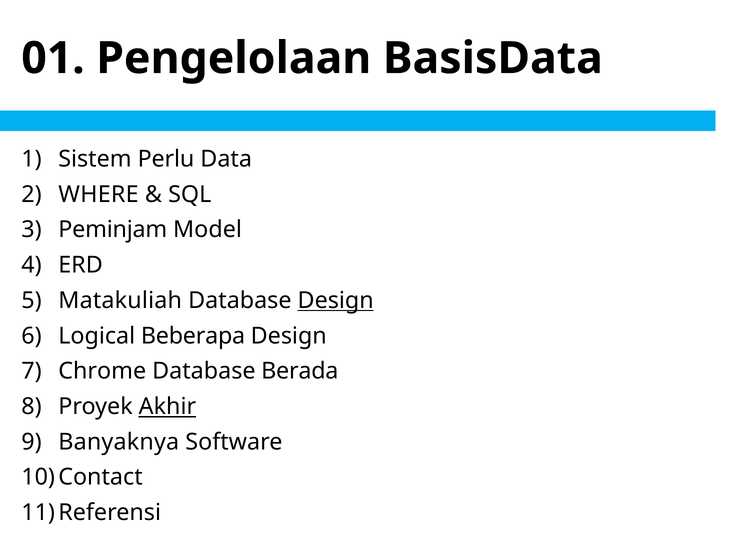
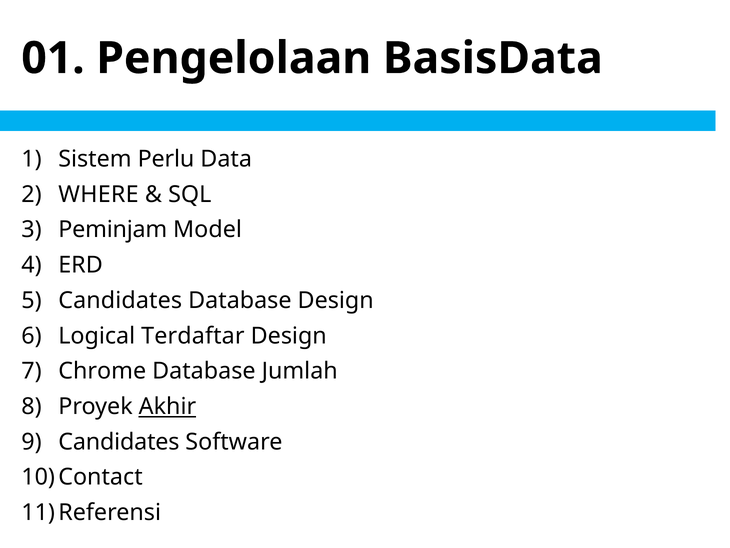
Matakuliah: Matakuliah -> Candidates (120, 300)
Design underline: present -> none (336, 300)
Beberapa: Beberapa -> Terdaftar (193, 336)
Berada: Berada -> Jumlah (300, 371)
Banyaknya: Banyaknya -> Candidates (119, 442)
